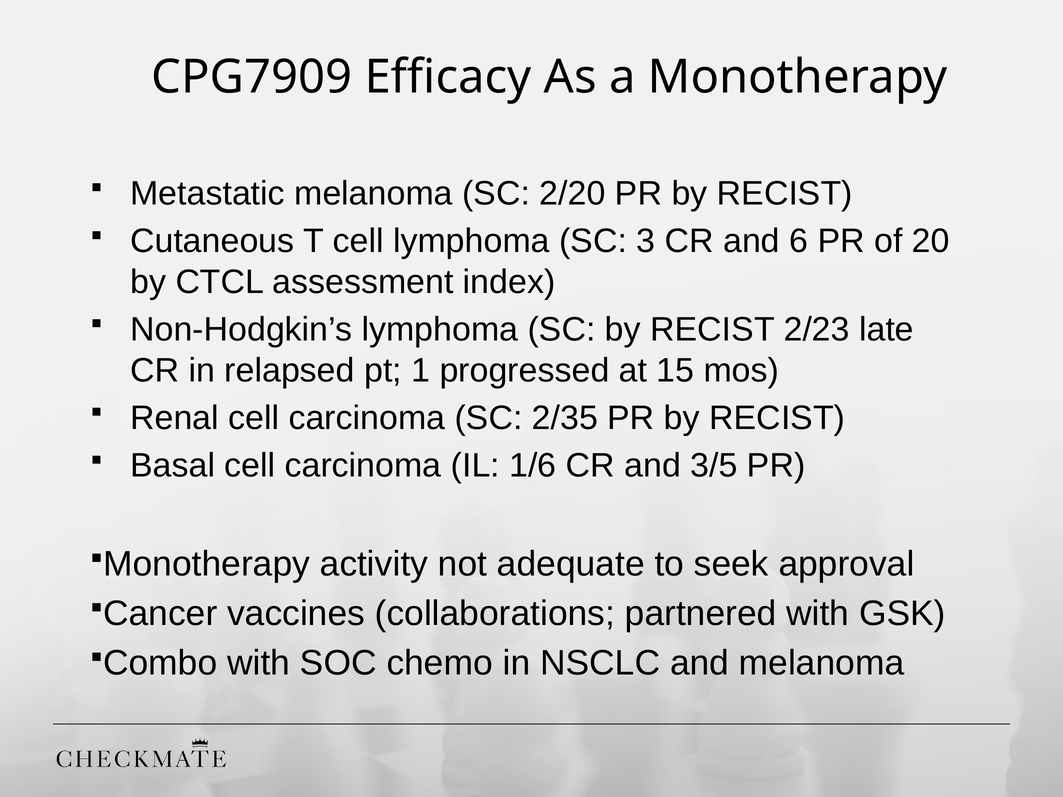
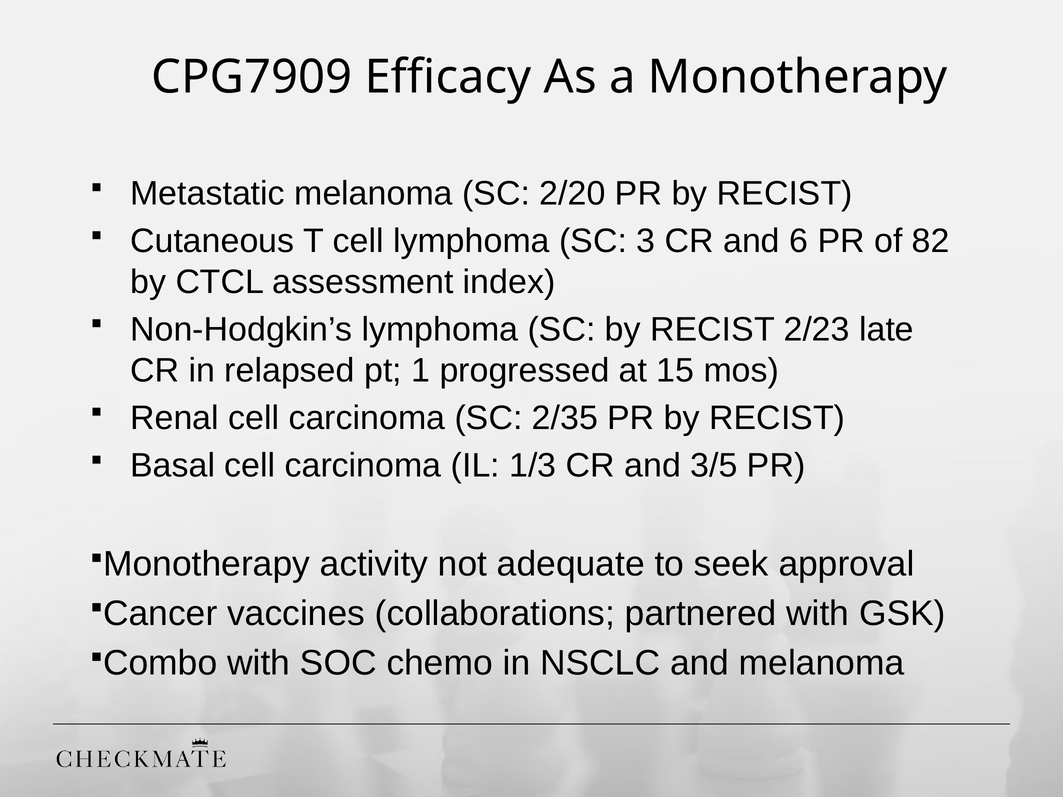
20: 20 -> 82 (931, 241)
1/6: 1/6 -> 1/3 (533, 466)
